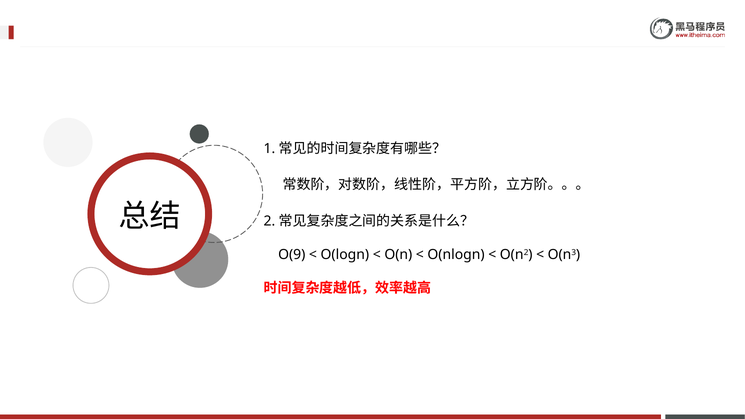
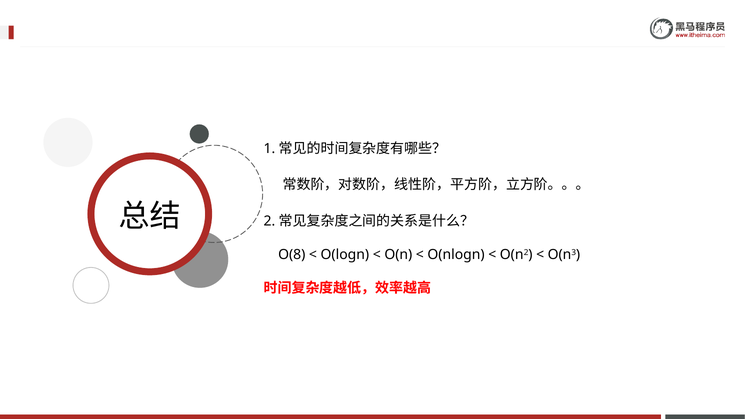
O(9: O(9 -> O(8 (292, 255)
